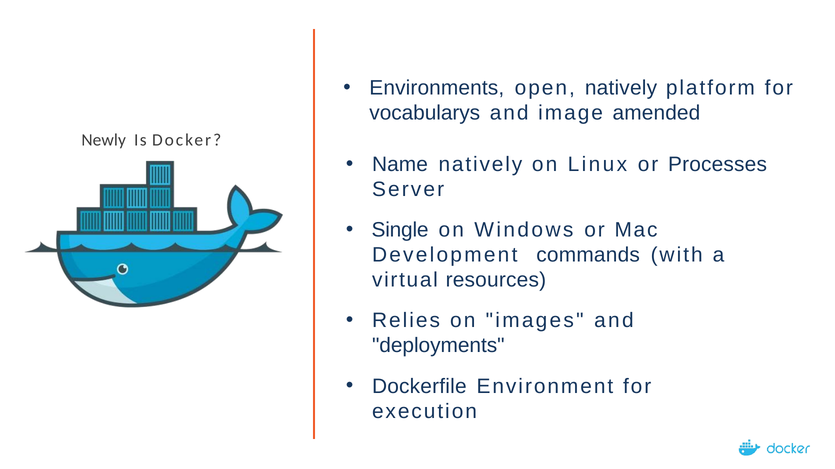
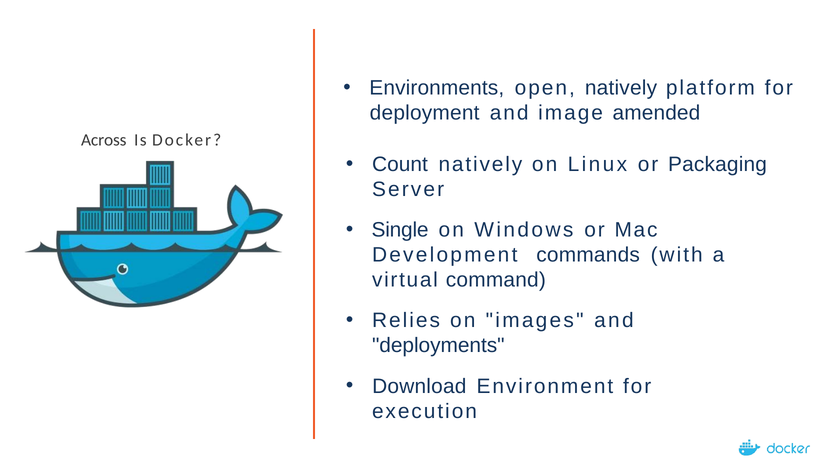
vocabularys: vocabularys -> deployment (425, 113)
Newly: Newly -> Across (104, 140)
Name: Name -> Count (400, 165)
Processes: Processes -> Packaging (718, 165)
resources: resources -> command (496, 280)
Dockerfile: Dockerfile -> Download (419, 387)
